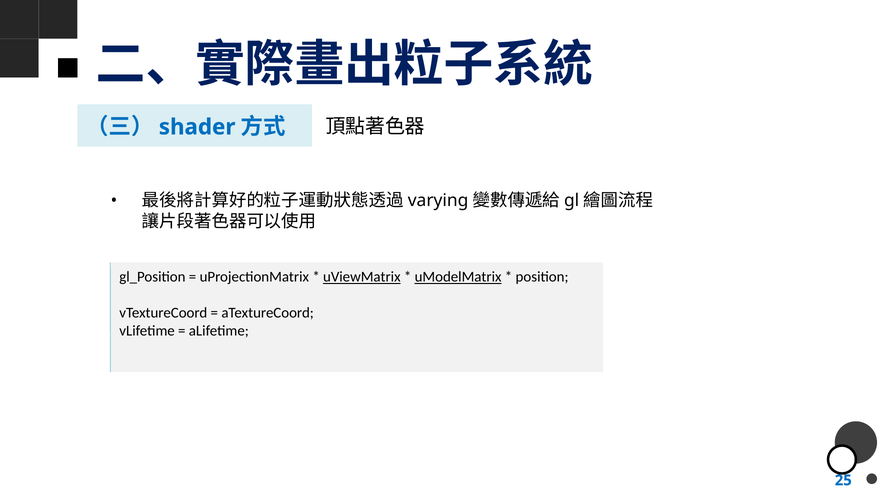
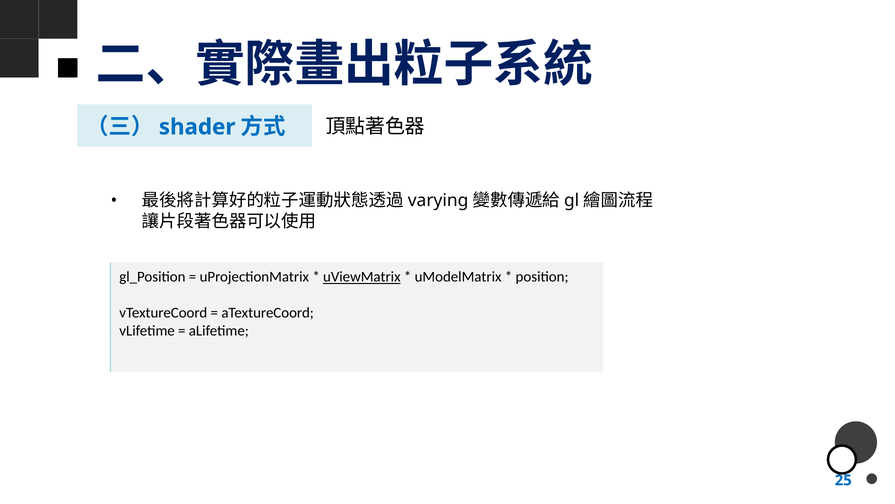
uModelMatrix underline: present -> none (458, 277)
